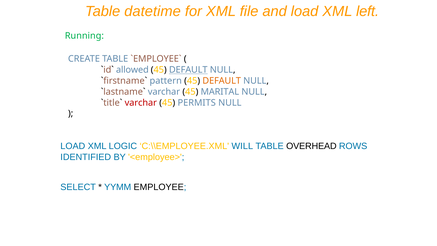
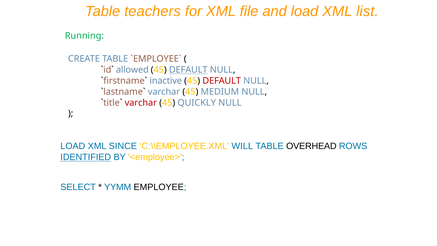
datetime: datetime -> teachers (153, 11)
left: left -> list (367, 11)
pattern: pattern -> inactive (166, 81)
DEFAULT colour: orange -> red (222, 81)
MARITAL: MARITAL -> MEDIUM (220, 92)
PERMITS: PERMITS -> QUICKLY (197, 103)
LOGIC: LOGIC -> SINCE (123, 146)
IDENTIFIED underline: none -> present (86, 157)
